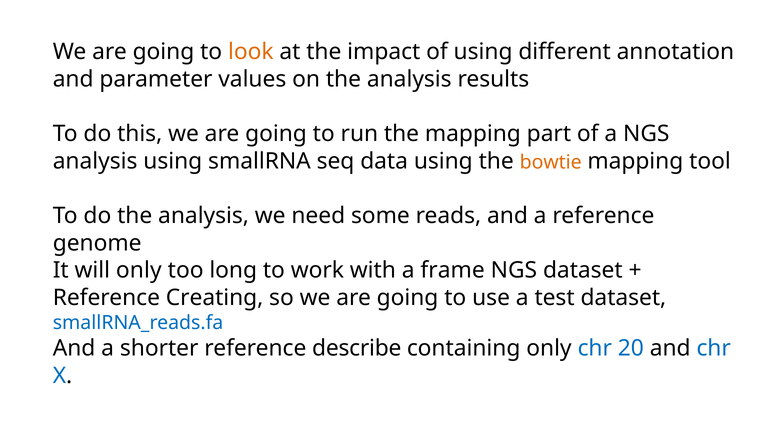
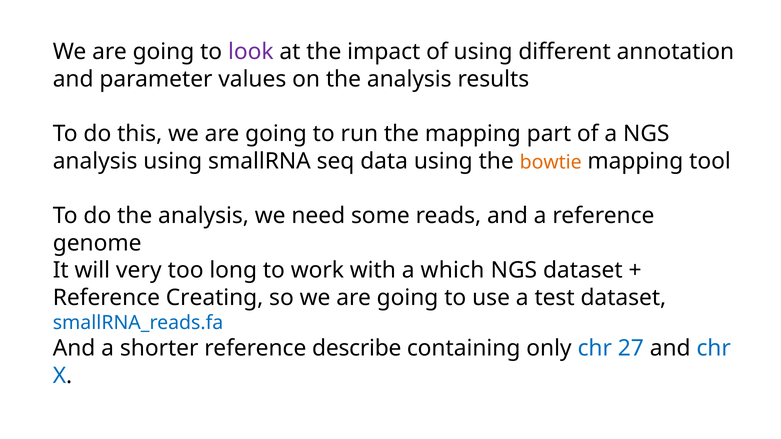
look colour: orange -> purple (251, 52)
will only: only -> very (139, 271)
frame: frame -> which (453, 271)
20: 20 -> 27 (631, 349)
